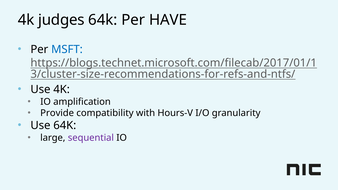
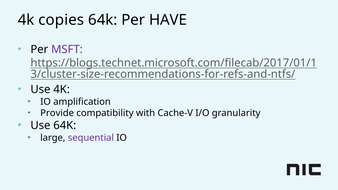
judges: judges -> copies (61, 20)
MSFT colour: blue -> purple (67, 49)
Hours-V: Hours-V -> Cache-V (175, 113)
